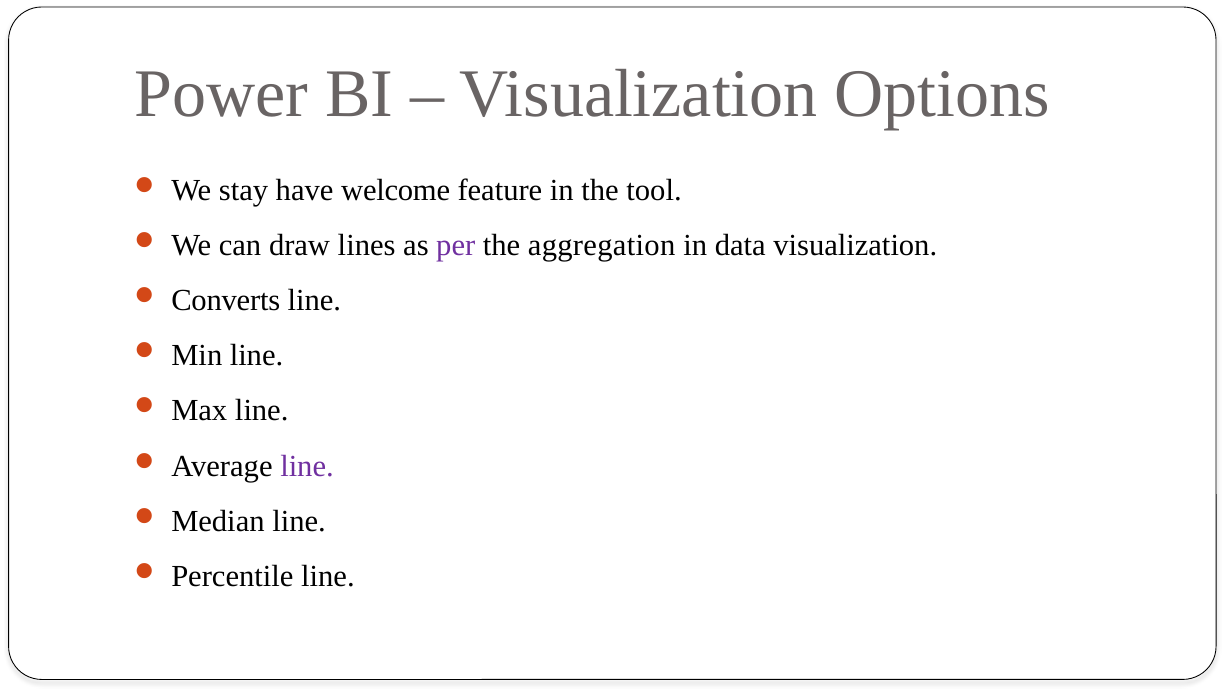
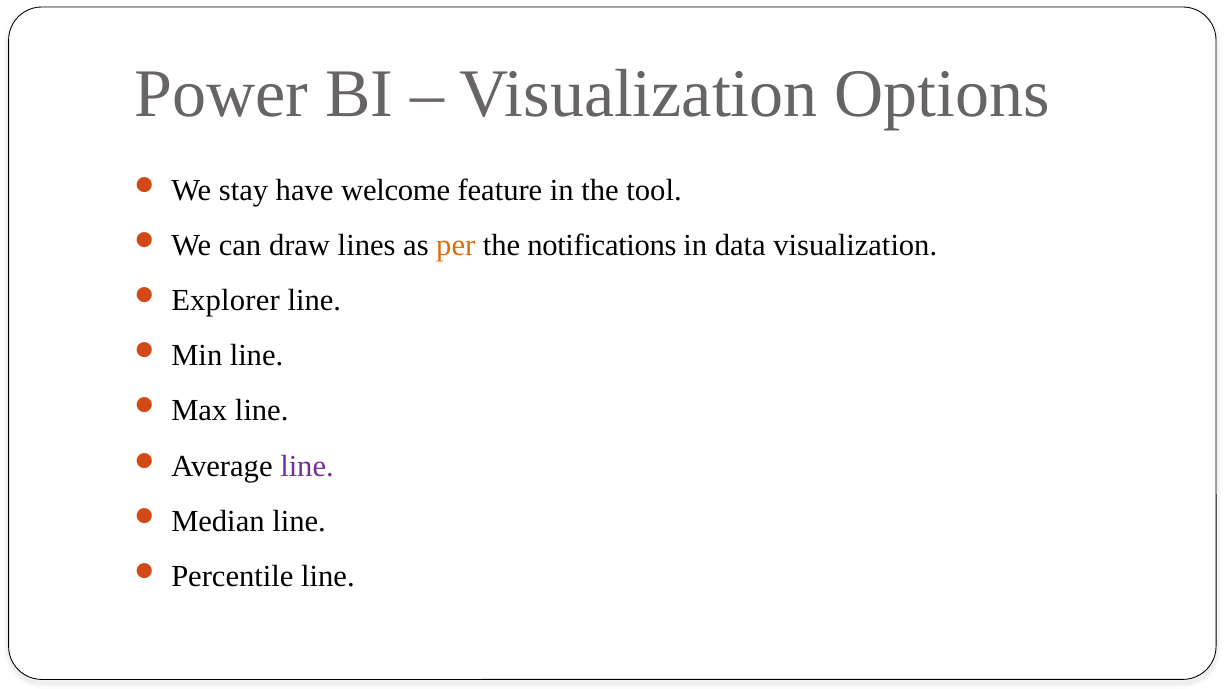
per colour: purple -> orange (456, 246)
aggregation: aggregation -> notifications (602, 246)
Converts: Converts -> Explorer (226, 301)
